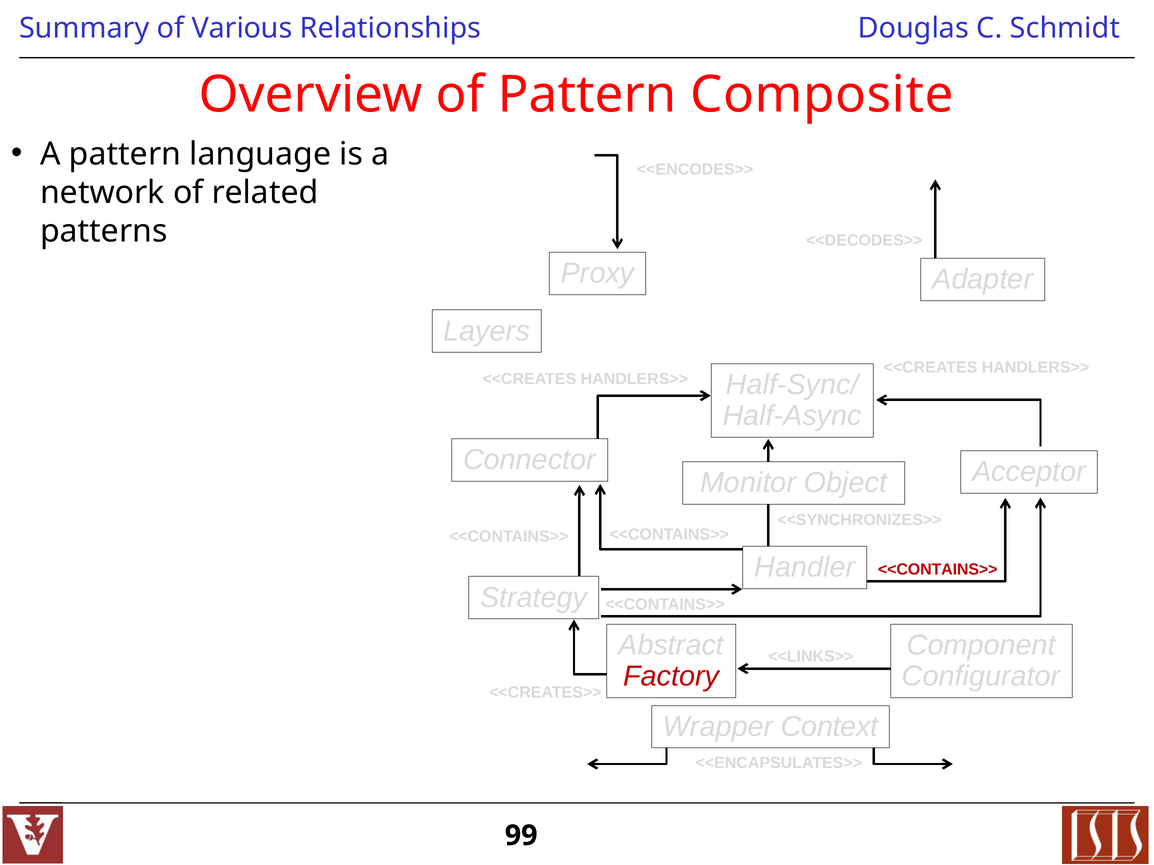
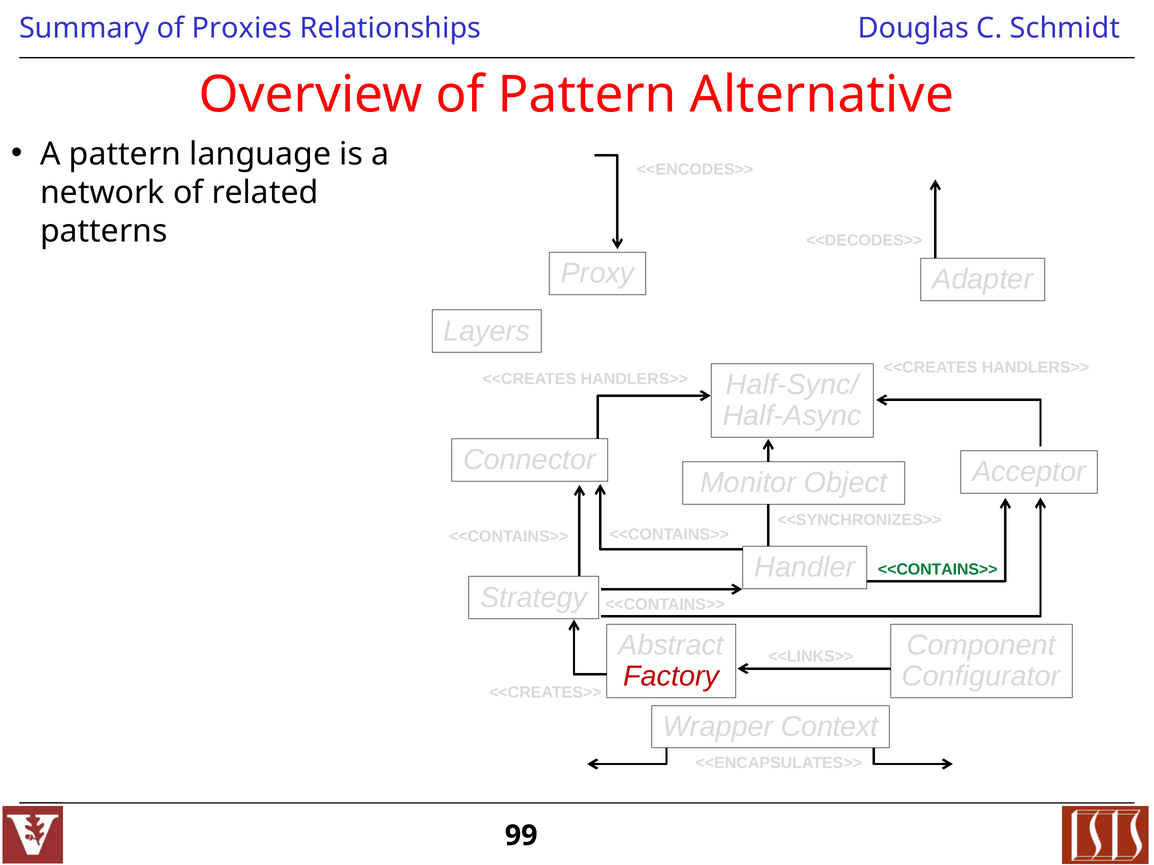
Various: Various -> Proxies (242, 28)
Composite: Composite -> Alternative (822, 95)
<<CONTAINS>> colour: red -> green (938, 570)
